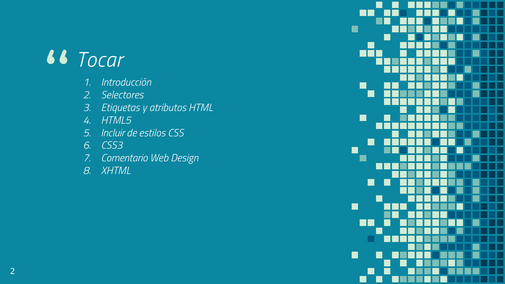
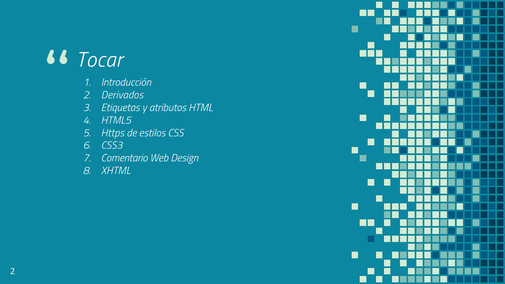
Selectores: Selectores -> Derivados (122, 95)
Incluir: Incluir -> Https (113, 133)
